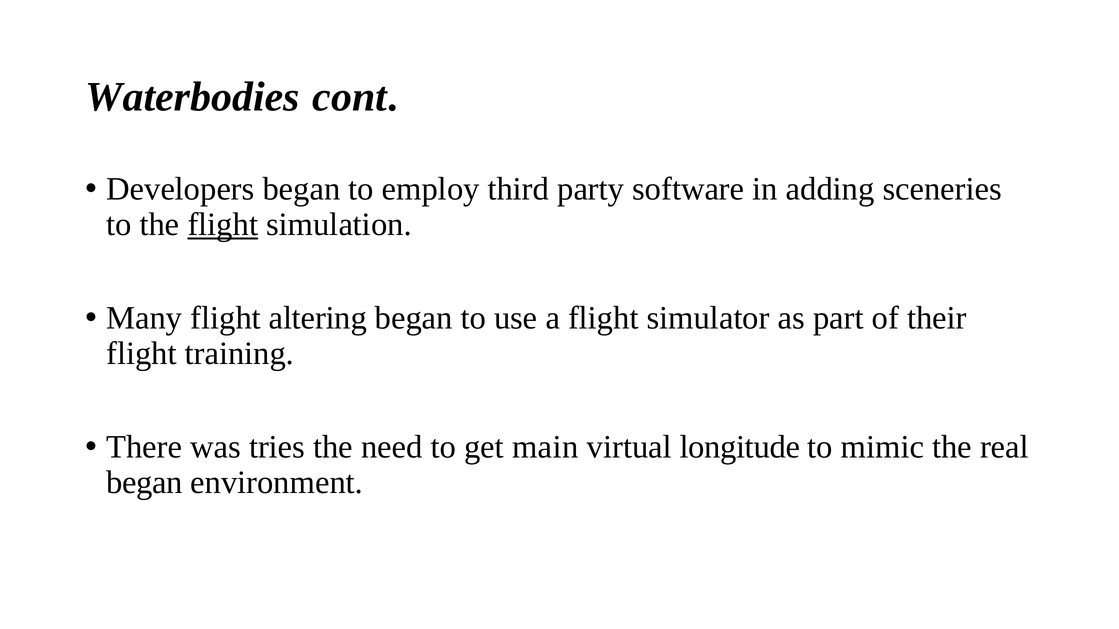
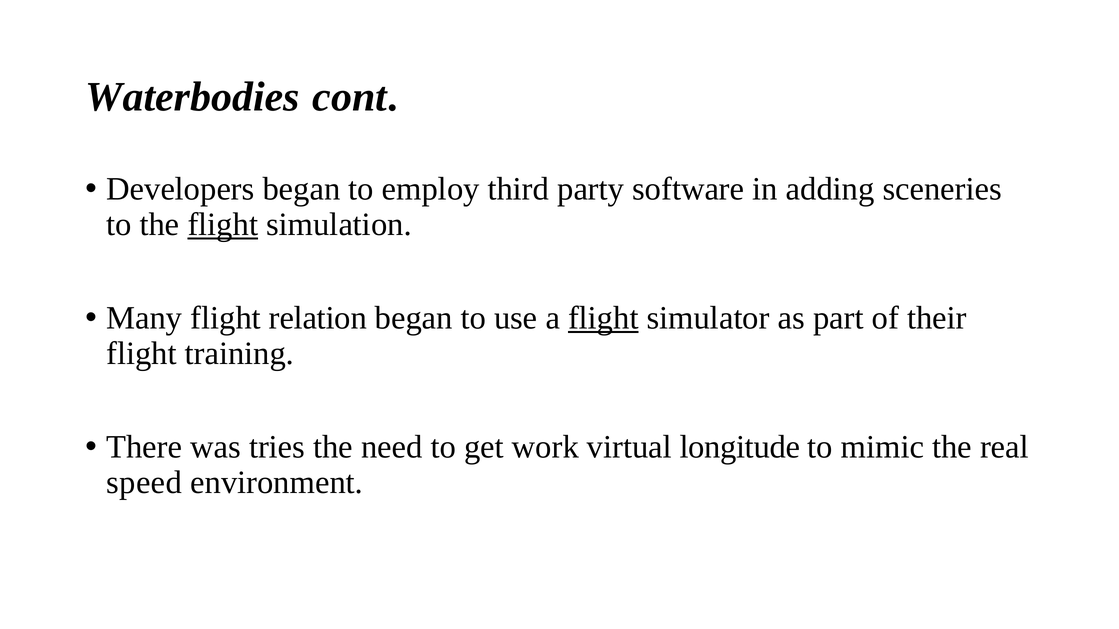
altering: altering -> relation (318, 318)
flight underline: none -> present (603, 318)
main: main -> work (545, 447)
began: began -> speed (144, 483)
